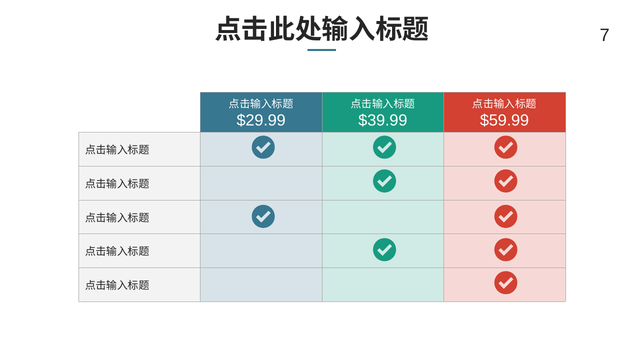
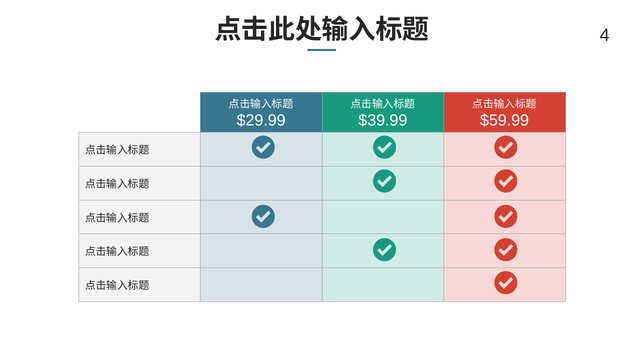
7: 7 -> 4 (605, 35)
